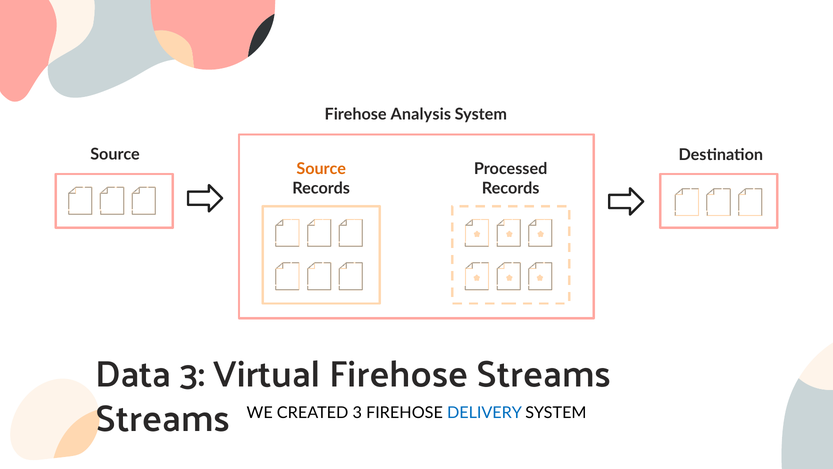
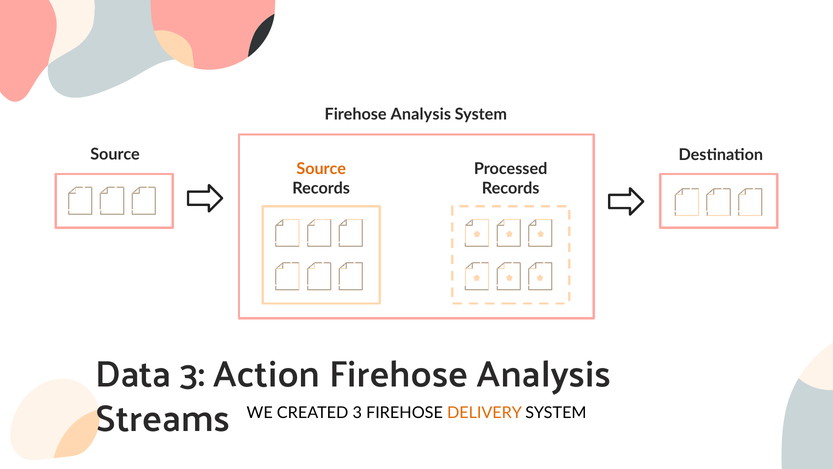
Virtual: Virtual -> Action (267, 374)
Streams: Streams -> Analysis (544, 374)
DELIVERY colour: blue -> orange (484, 412)
